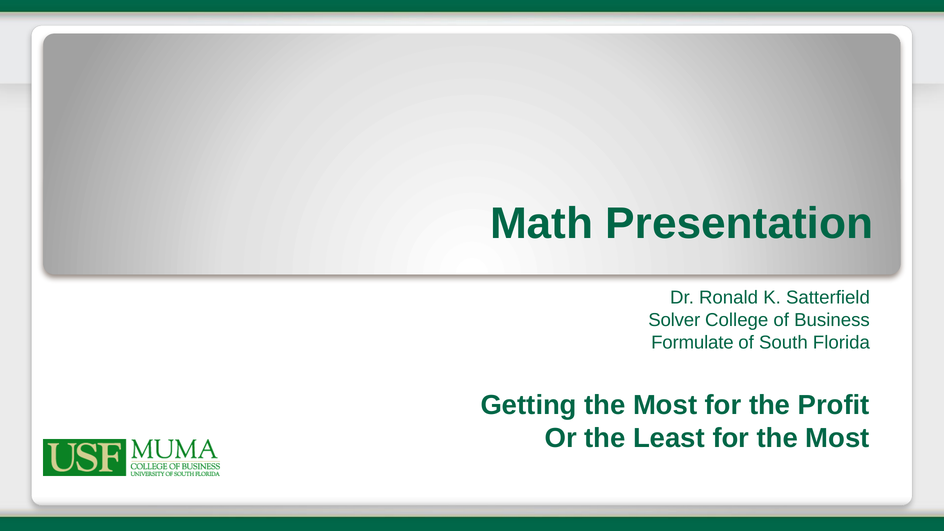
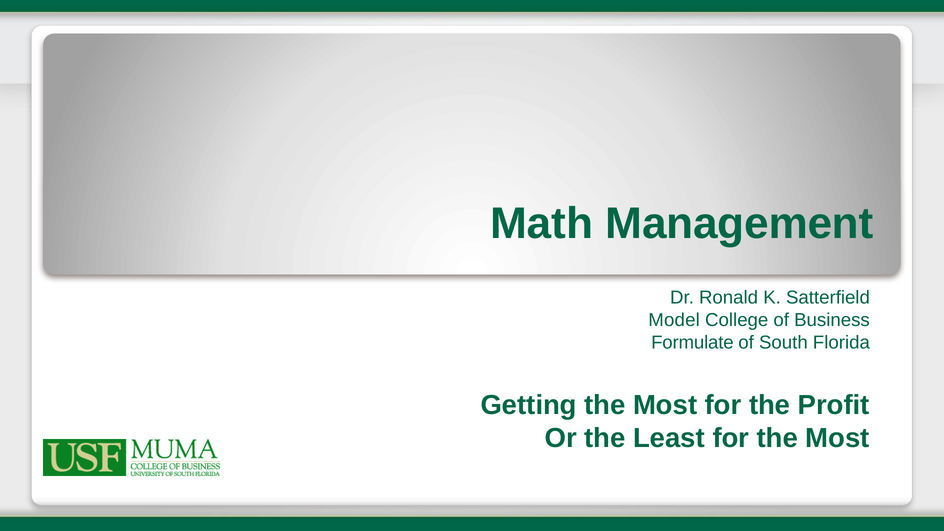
Presentation: Presentation -> Management (739, 224)
Solver: Solver -> Model (674, 320)
